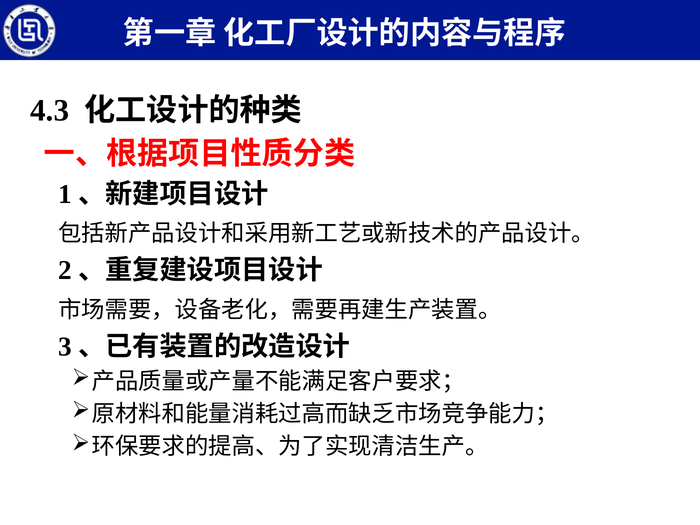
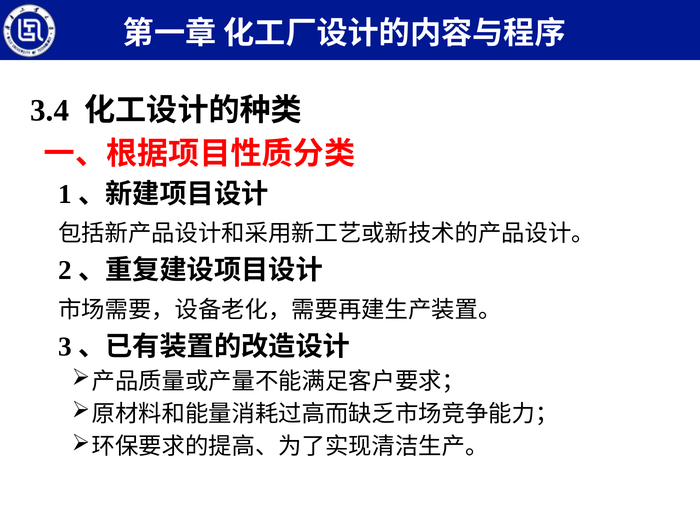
4.3: 4.3 -> 3.4 (50, 110)
